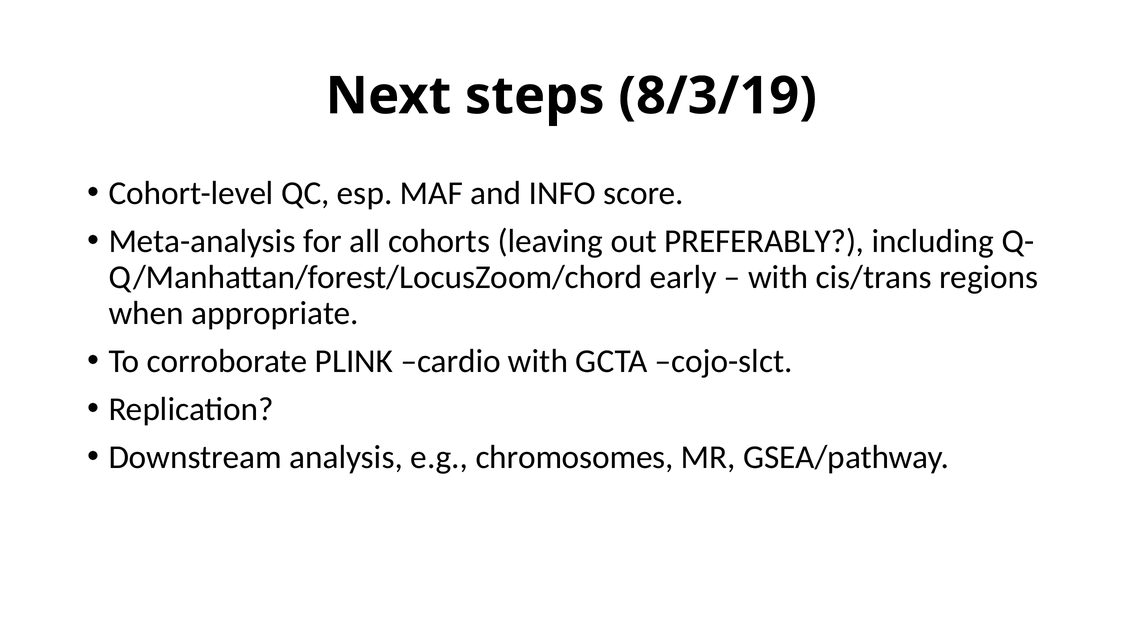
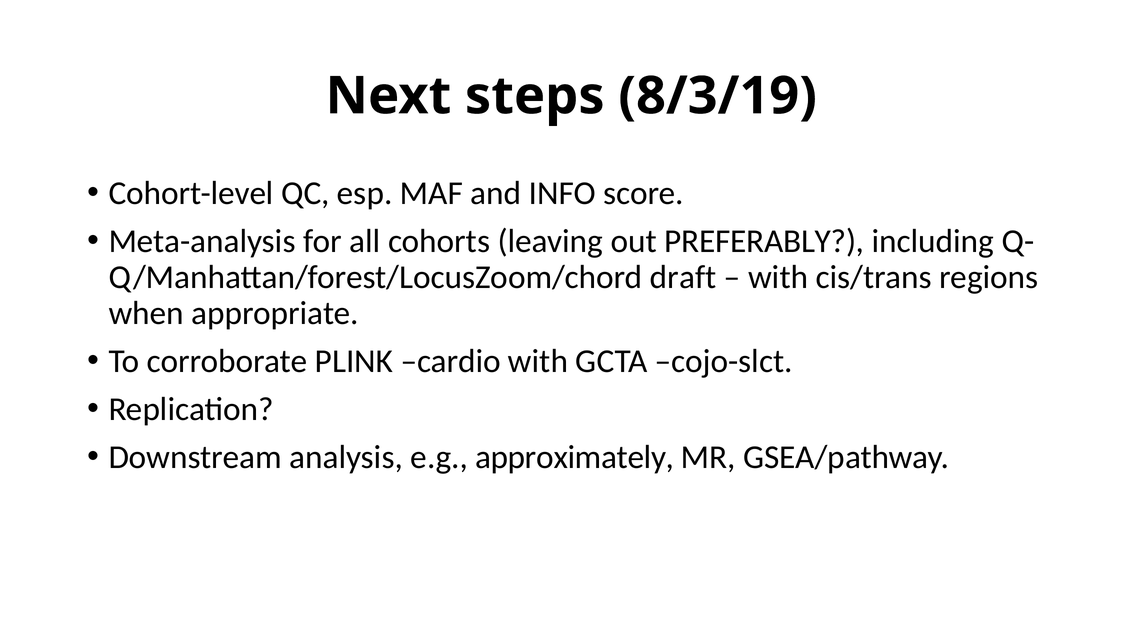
early: early -> draft (683, 277)
chromosomes: chromosomes -> approximately (575, 457)
